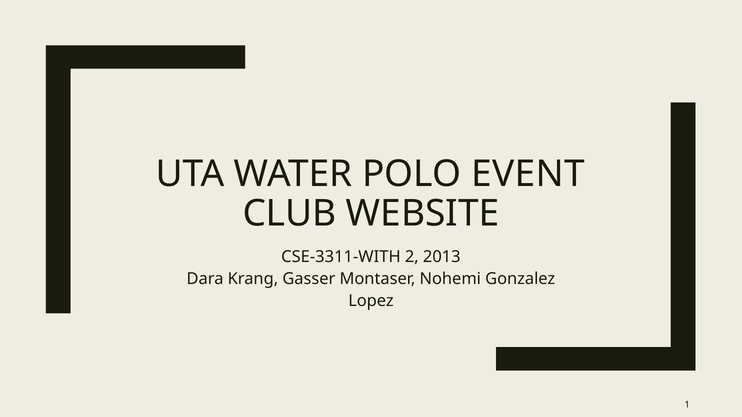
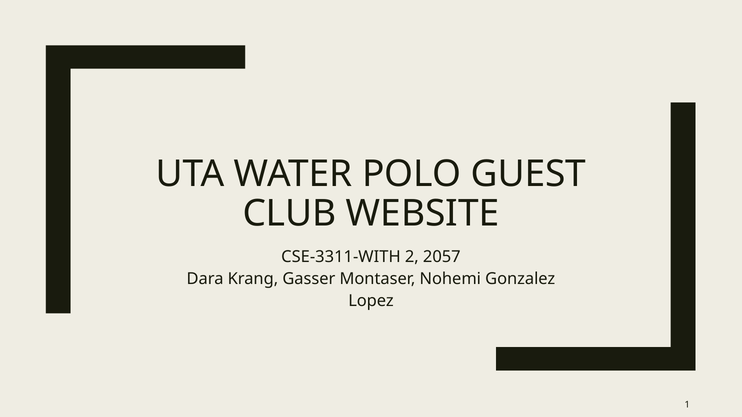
EVENT: EVENT -> GUEST (528, 174)
2013: 2013 -> 2057 (442, 257)
